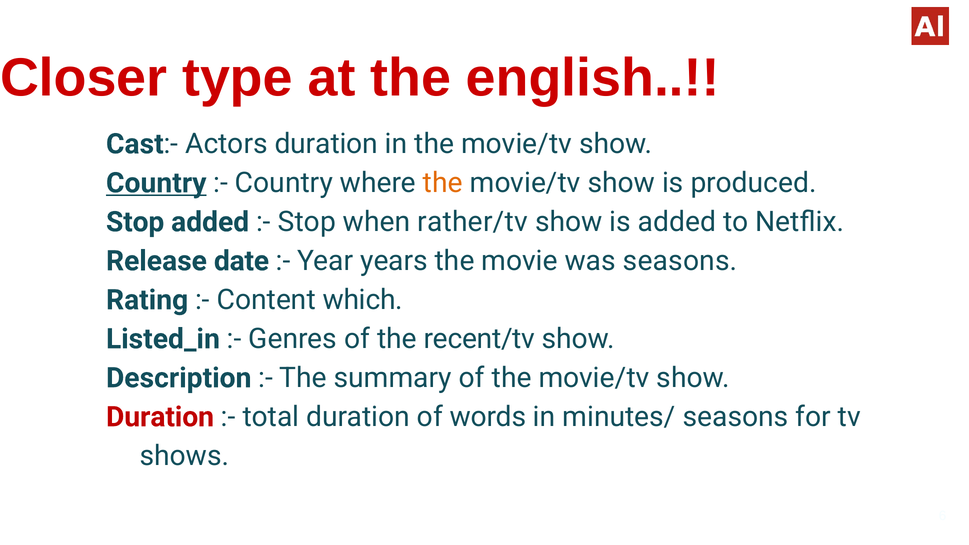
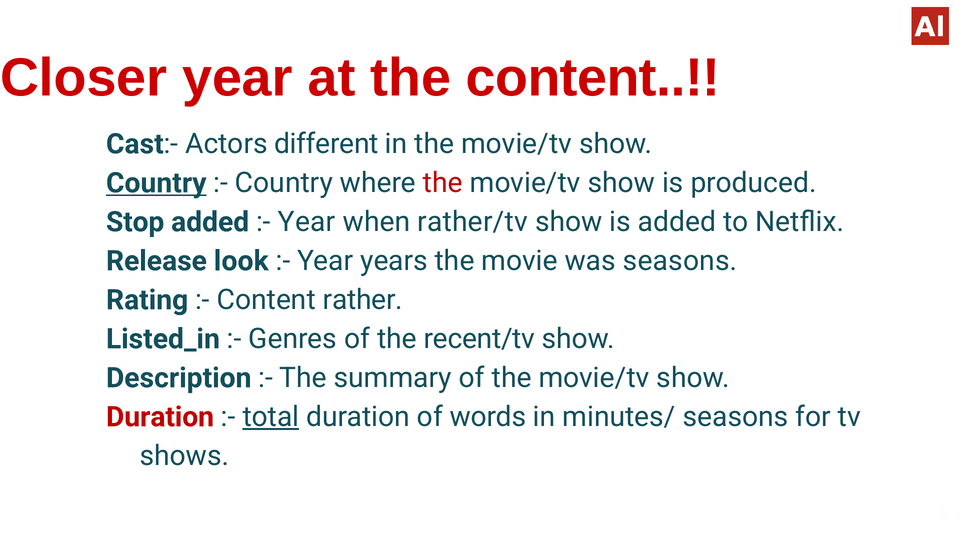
Closer type: type -> year (237, 78)
the english: english -> content (593, 78)
Actors duration: duration -> different (326, 144)
the colour: orange -> red (443, 183)
Stop: Stop -> Year (307, 222)
date: date -> look (241, 261)
which: which -> rather (363, 300)
total underline: none -> present (271, 417)
